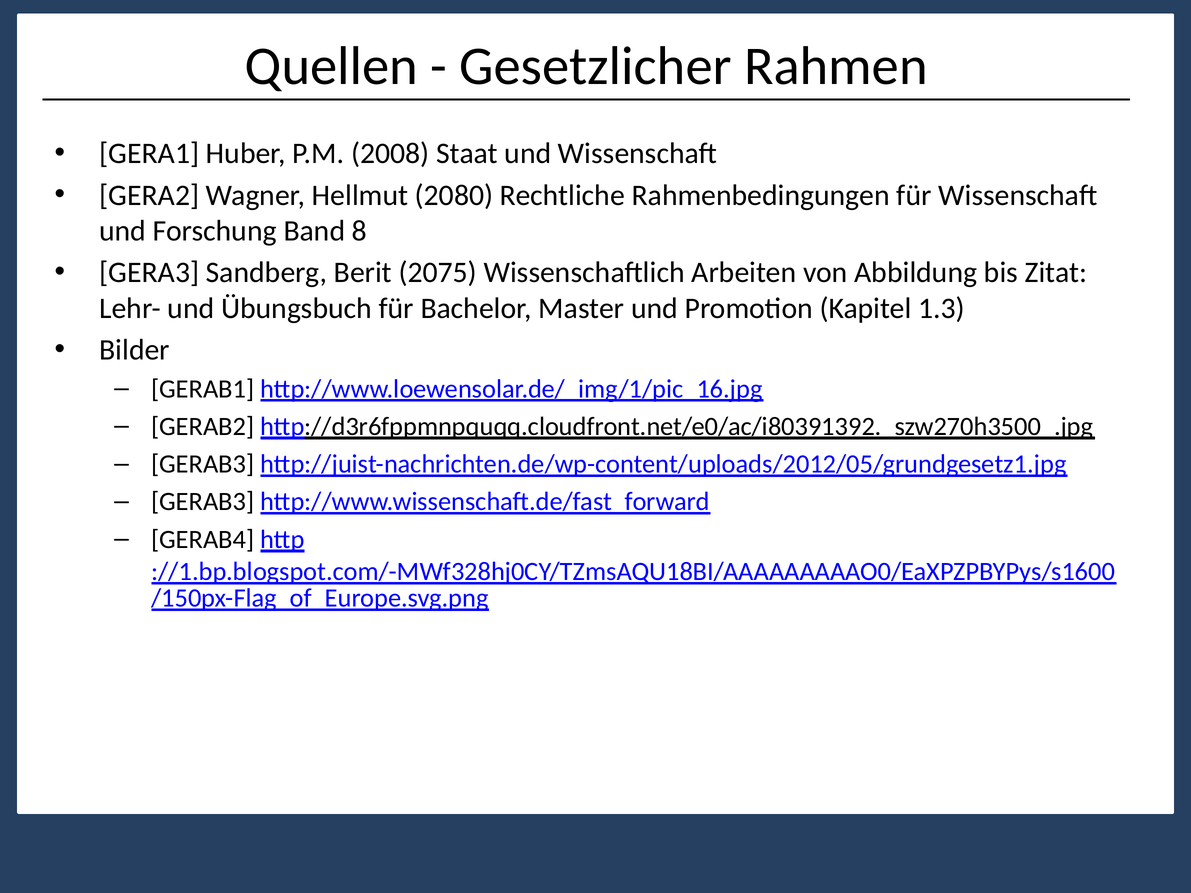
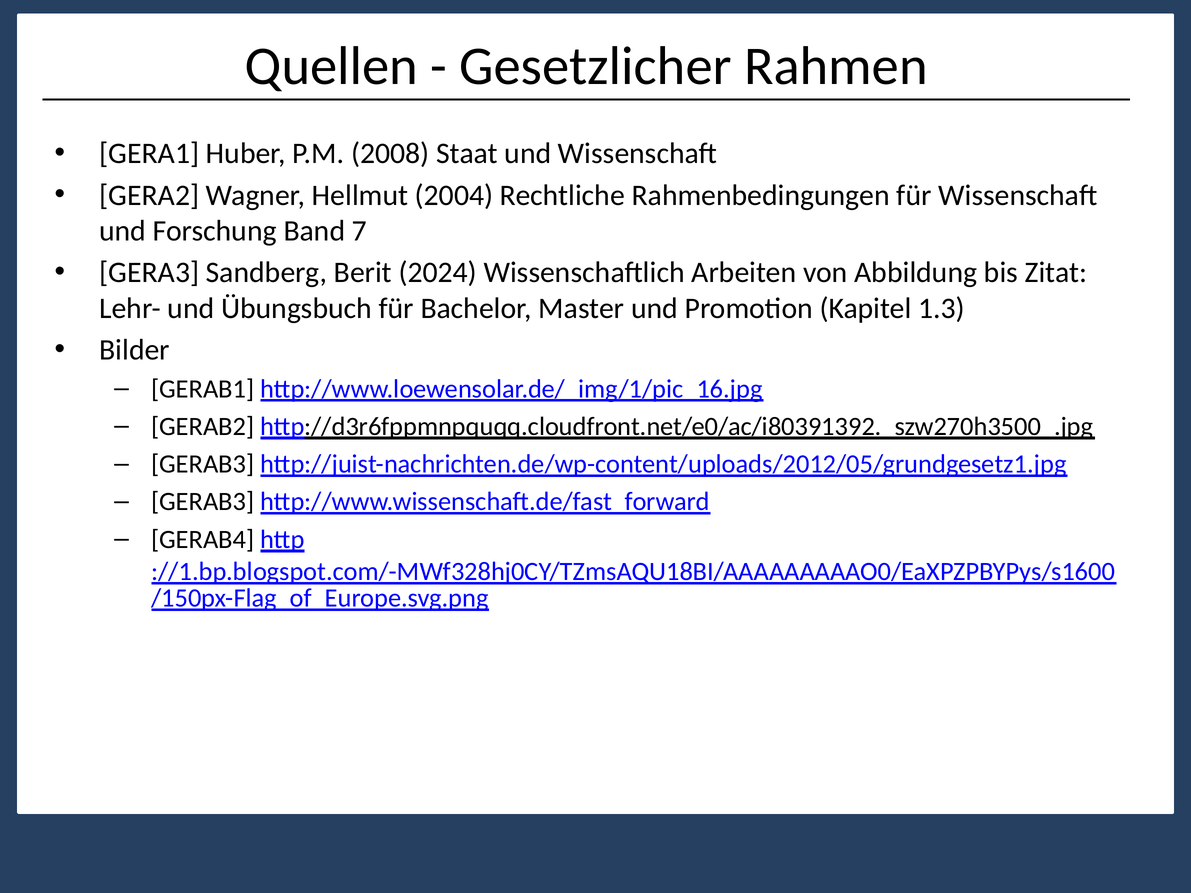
2080: 2080 -> 2004 (454, 195)
8: 8 -> 7 (359, 231)
2075: 2075 -> 2024 (438, 273)
